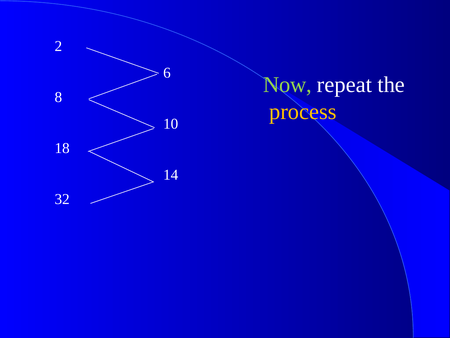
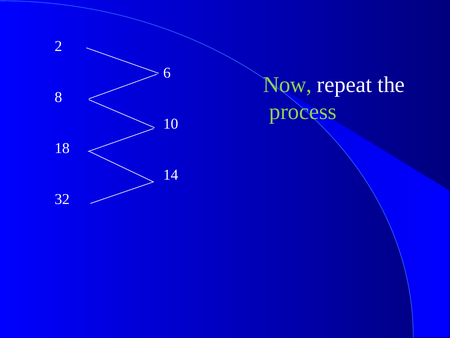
process colour: yellow -> light green (303, 112)
